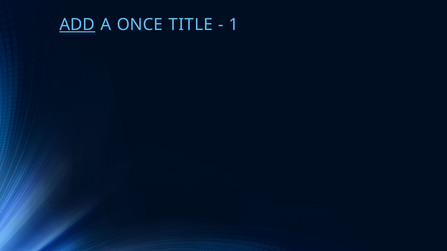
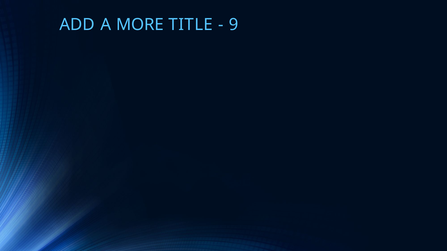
ADD underline: present -> none (77, 25)
ONCE: ONCE -> MORE (140, 25)
1: 1 -> 9 (234, 25)
